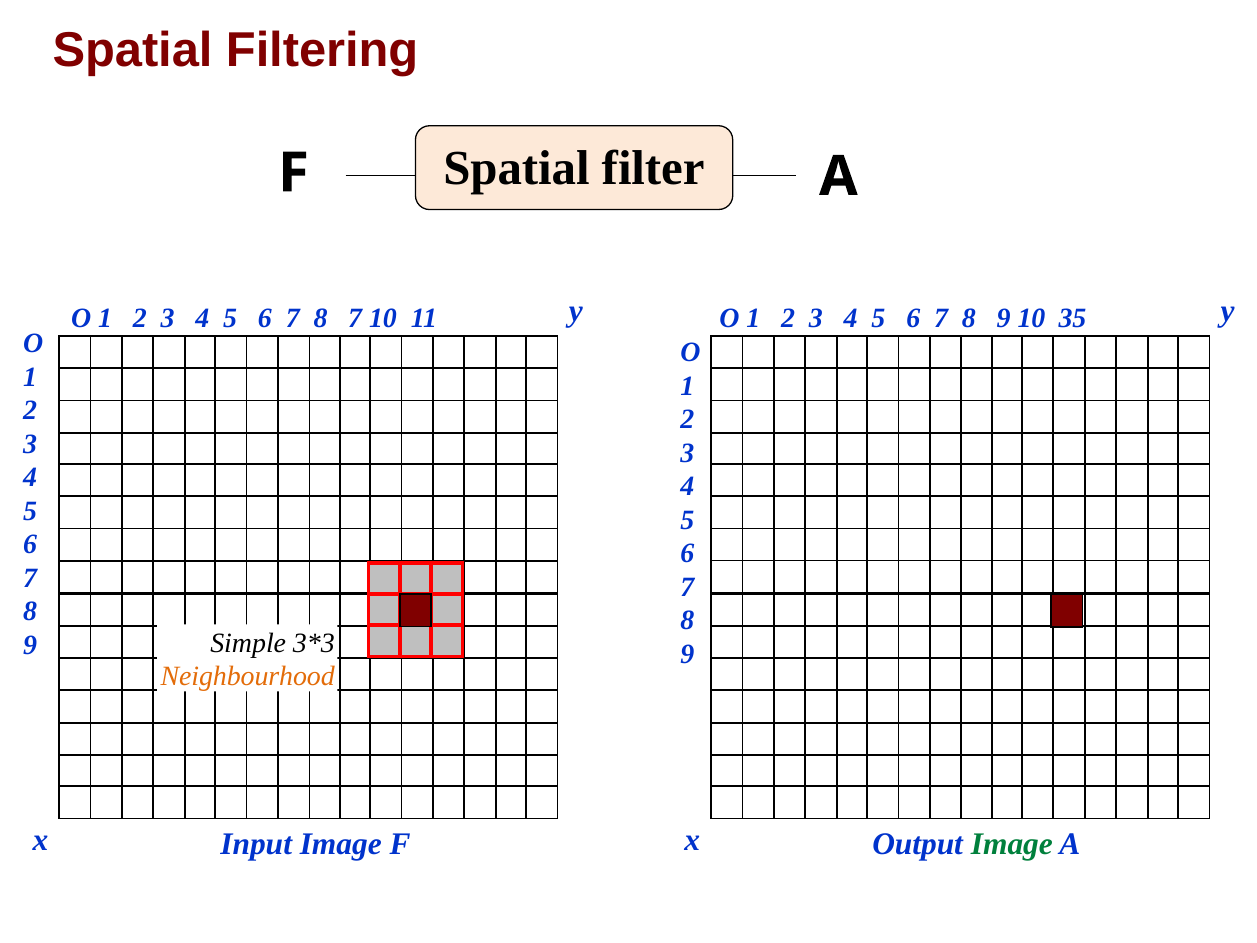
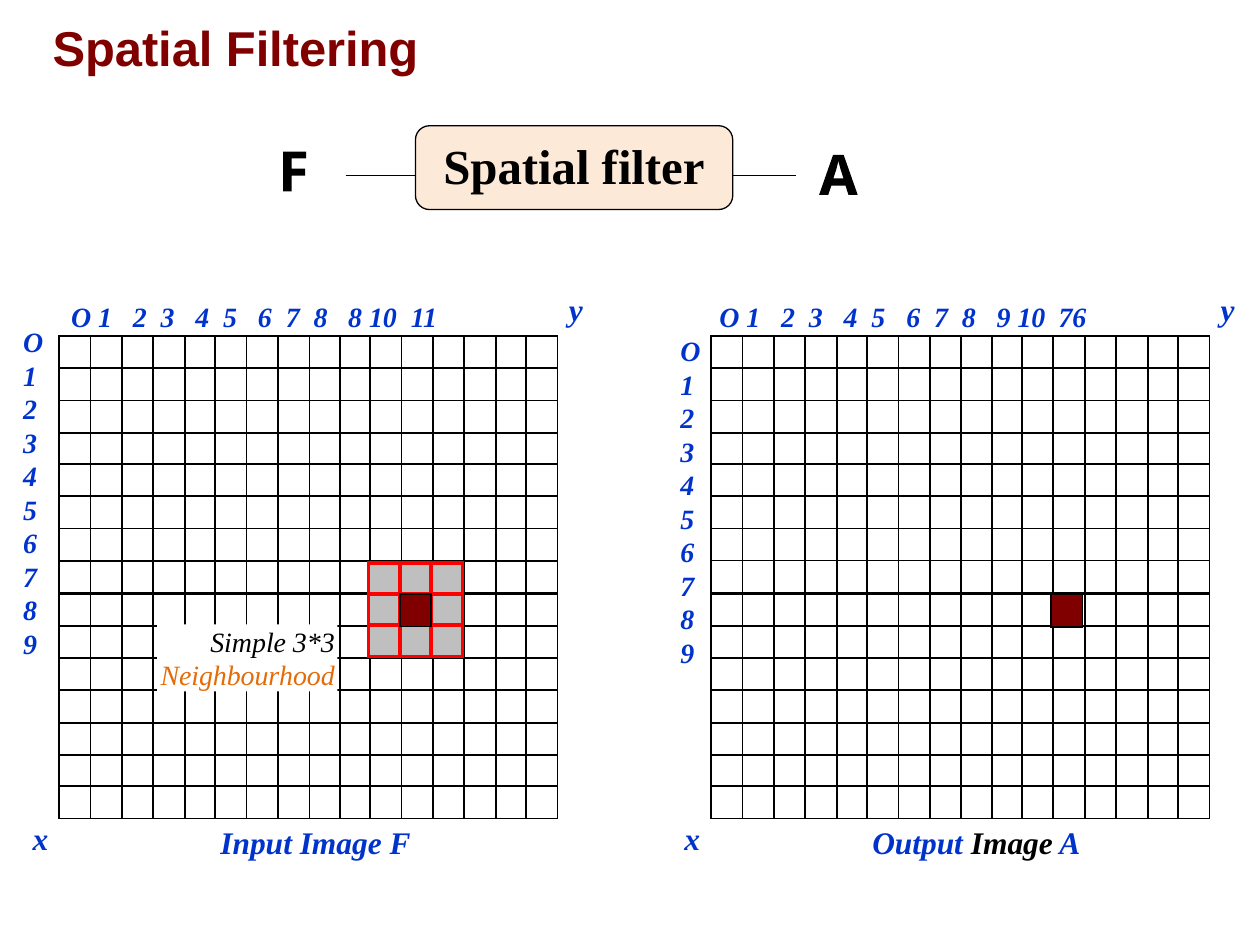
8 7: 7 -> 8 (355, 318)
35: 35 -> 76 (1072, 318)
Image colour: green -> black (1012, 844)
